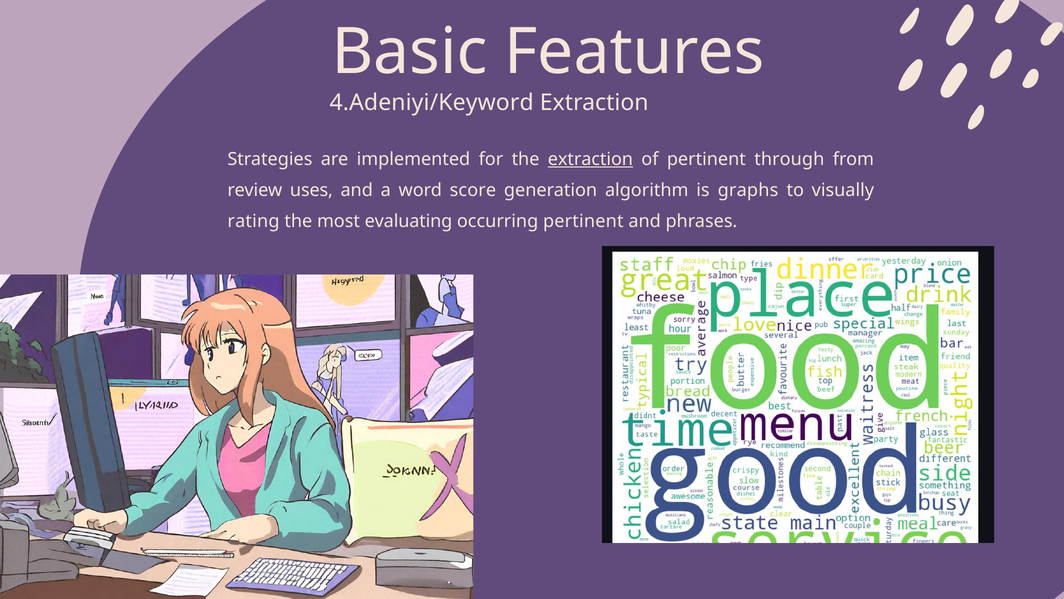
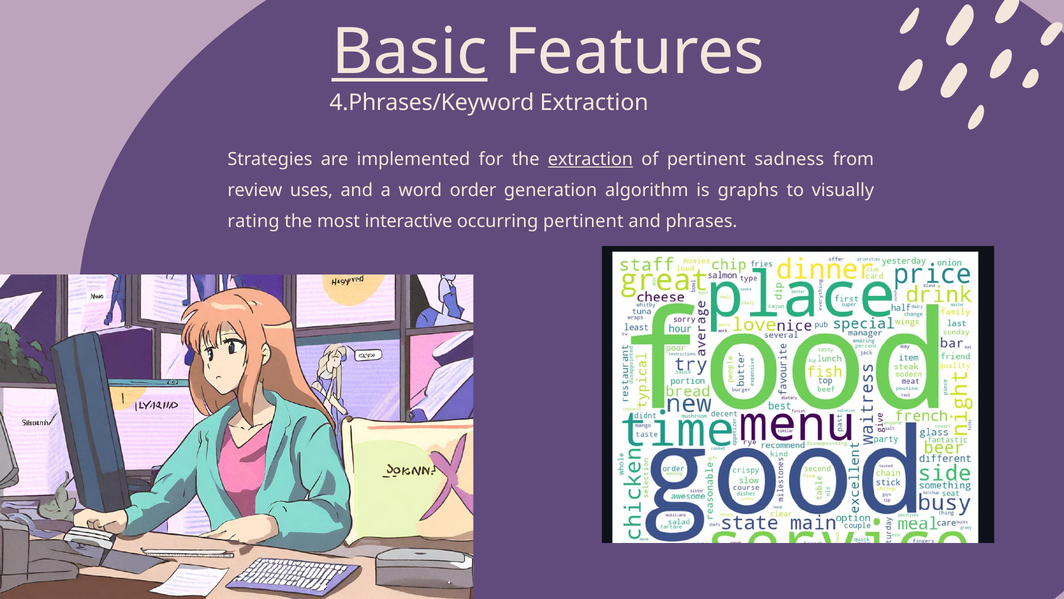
Basic underline: none -> present (410, 52)
4.Adeniyi/Keyword: 4.Adeniyi/Keyword -> 4.Phrases/Keyword (432, 103)
through: through -> sadness (789, 159)
score: score -> order (473, 190)
evaluating: evaluating -> interactive (409, 221)
